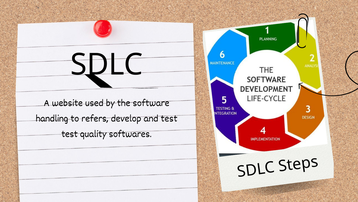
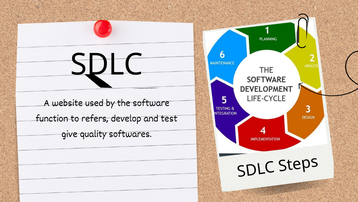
handling: handling -> function (52, 118)
test: test -> give (69, 133)
